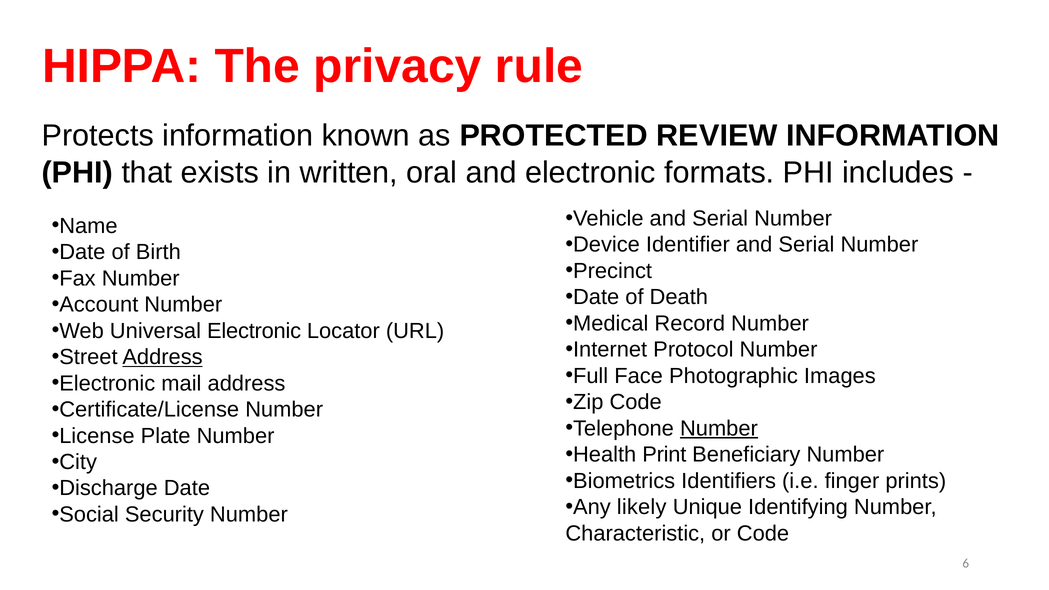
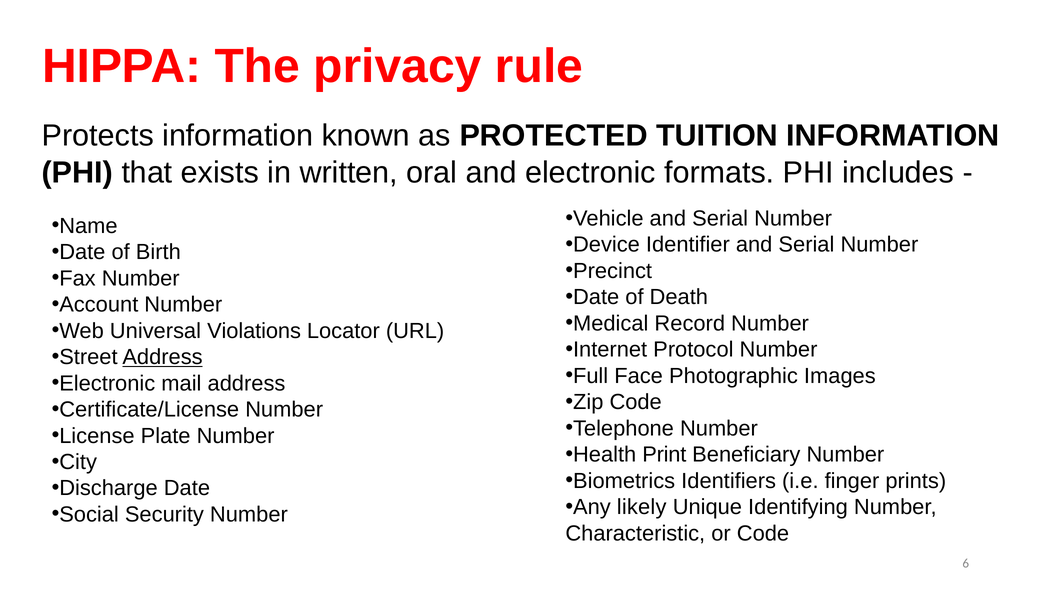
REVIEW: REVIEW -> TUITION (717, 136)
Universal Electronic: Electronic -> Violations (254, 331)
Number underline: present -> none (719, 428)
